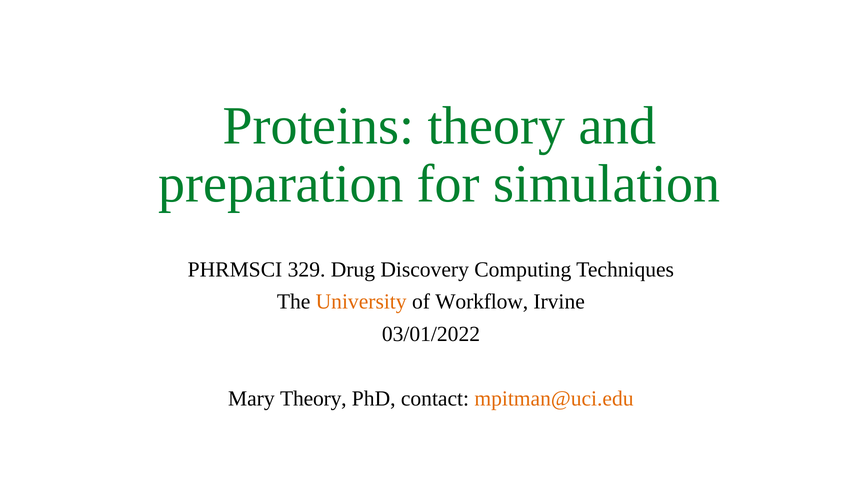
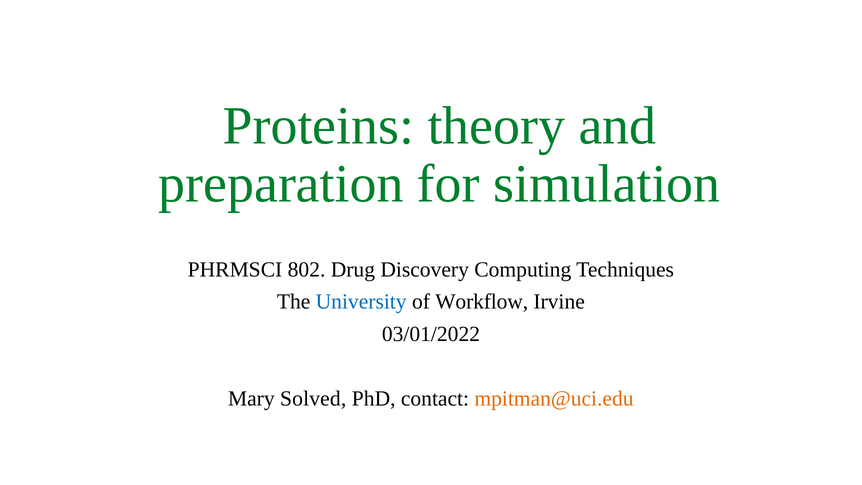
329: 329 -> 802 (307, 269)
University colour: orange -> blue (361, 302)
Mary Theory: Theory -> Solved (313, 398)
